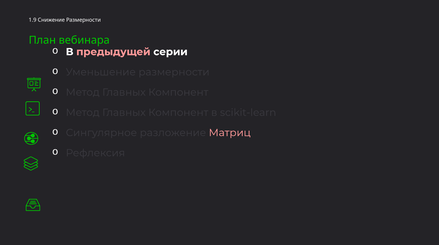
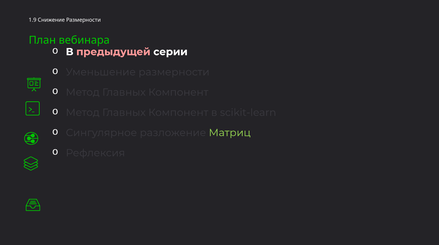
Матриц colour: pink -> light green (230, 133)
